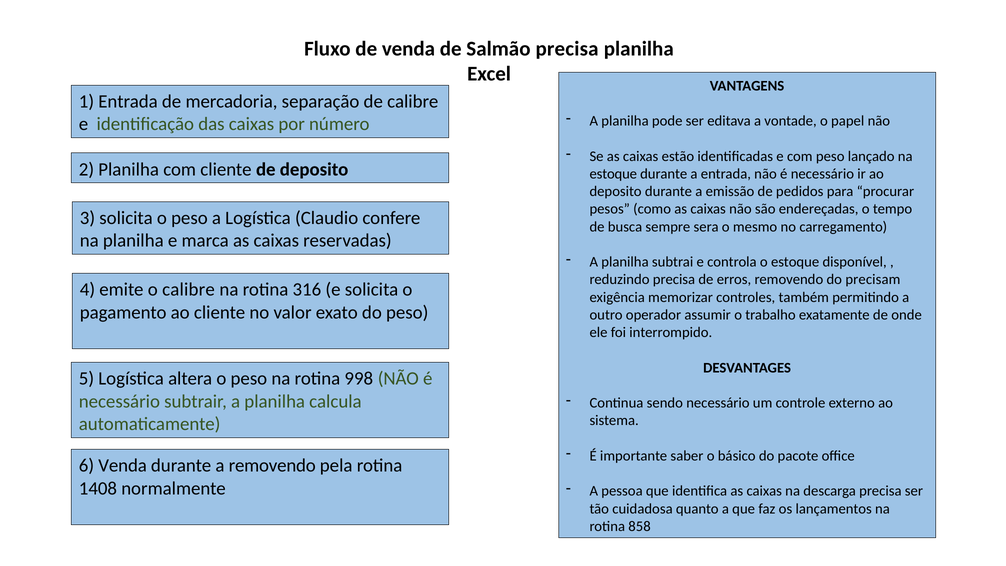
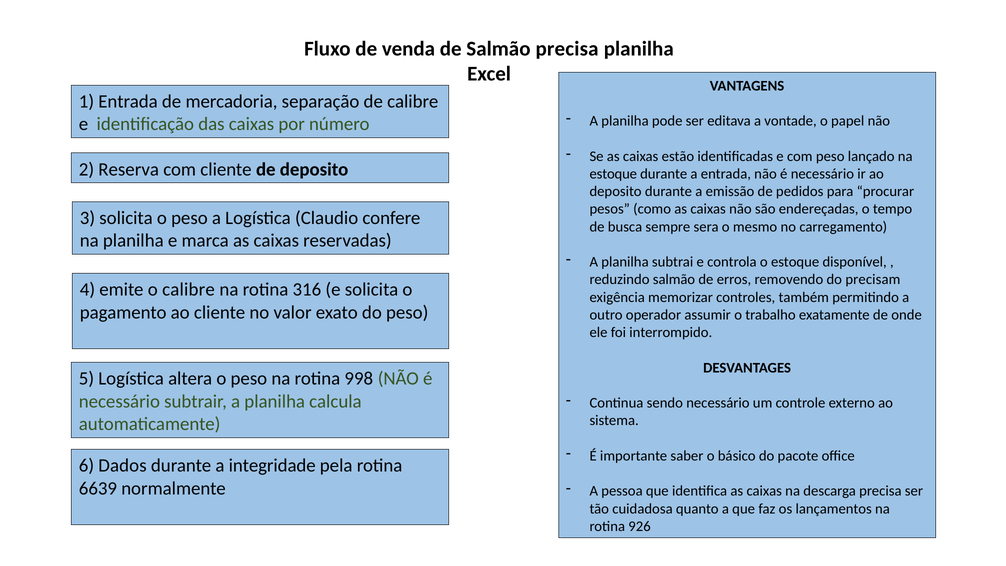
2 Planilha: Planilha -> Reserva (129, 169)
reduzindo precisa: precisa -> salmão (674, 280)
6 Venda: Venda -> Dados (122, 466)
a removendo: removendo -> integridade (272, 466)
1408: 1408 -> 6639 (98, 488)
858: 858 -> 926 (640, 526)
